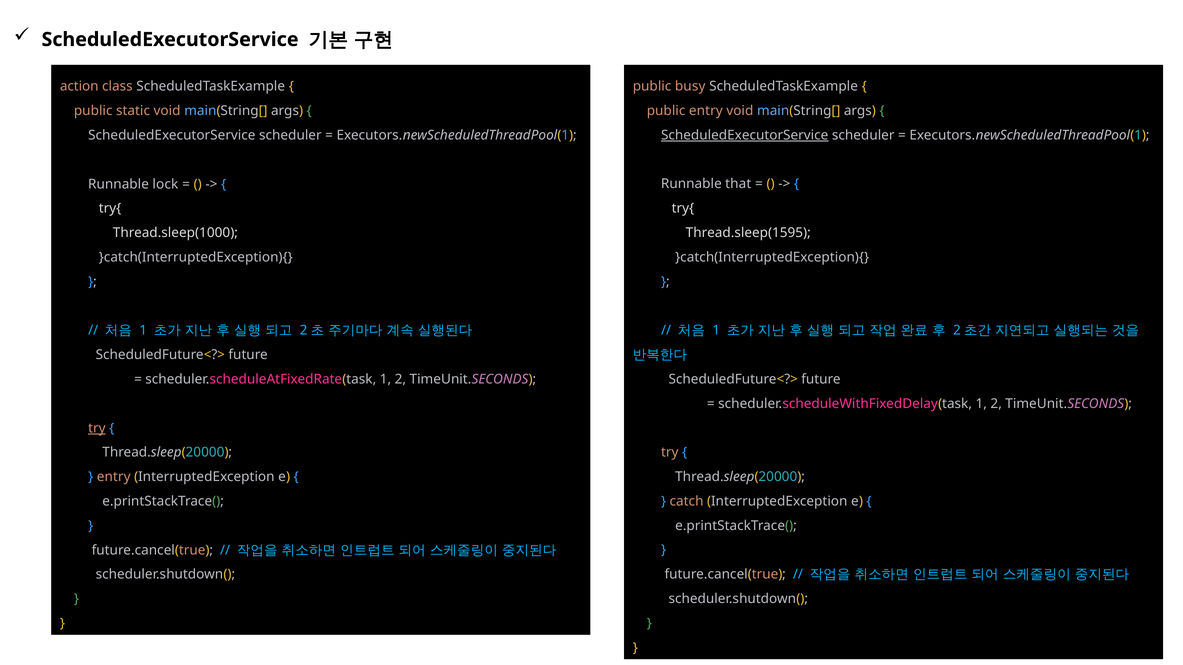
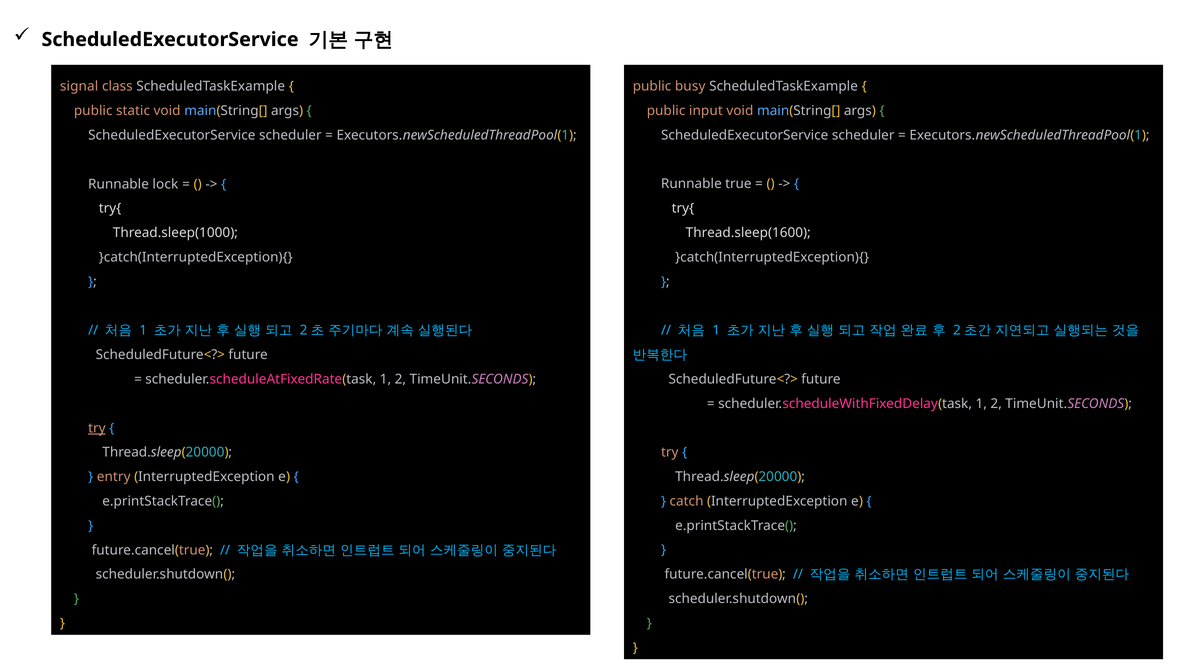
action: action -> signal (79, 86)
public entry: entry -> input (706, 111)
ScheduledExecutorService underline: present -> none (745, 135)
that: that -> true (738, 184)
Thread.sleep(1595: Thread.sleep(1595 -> Thread.sleep(1600 (748, 233)
